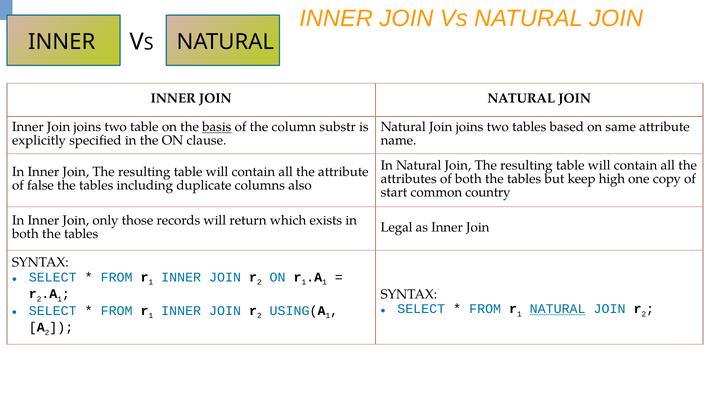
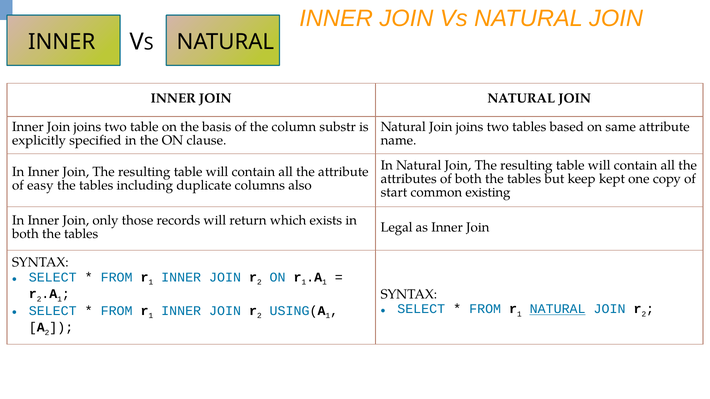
basis underline: present -> none (217, 127)
high: high -> kept (612, 179)
false: false -> easy (40, 186)
country: country -> existing (488, 192)
